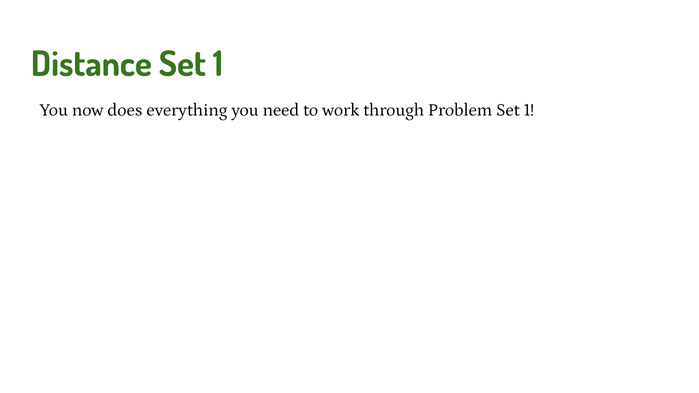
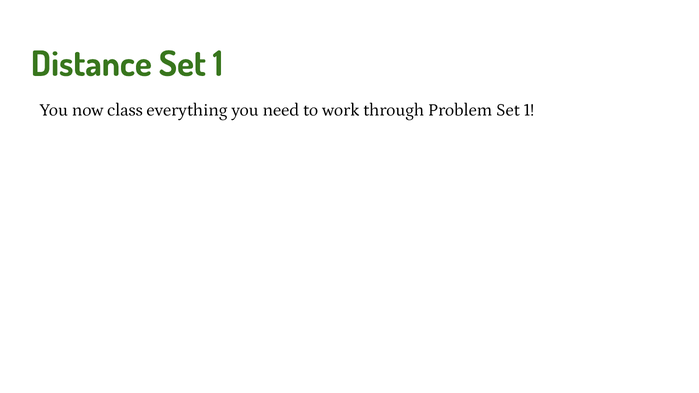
does: does -> class (125, 110)
